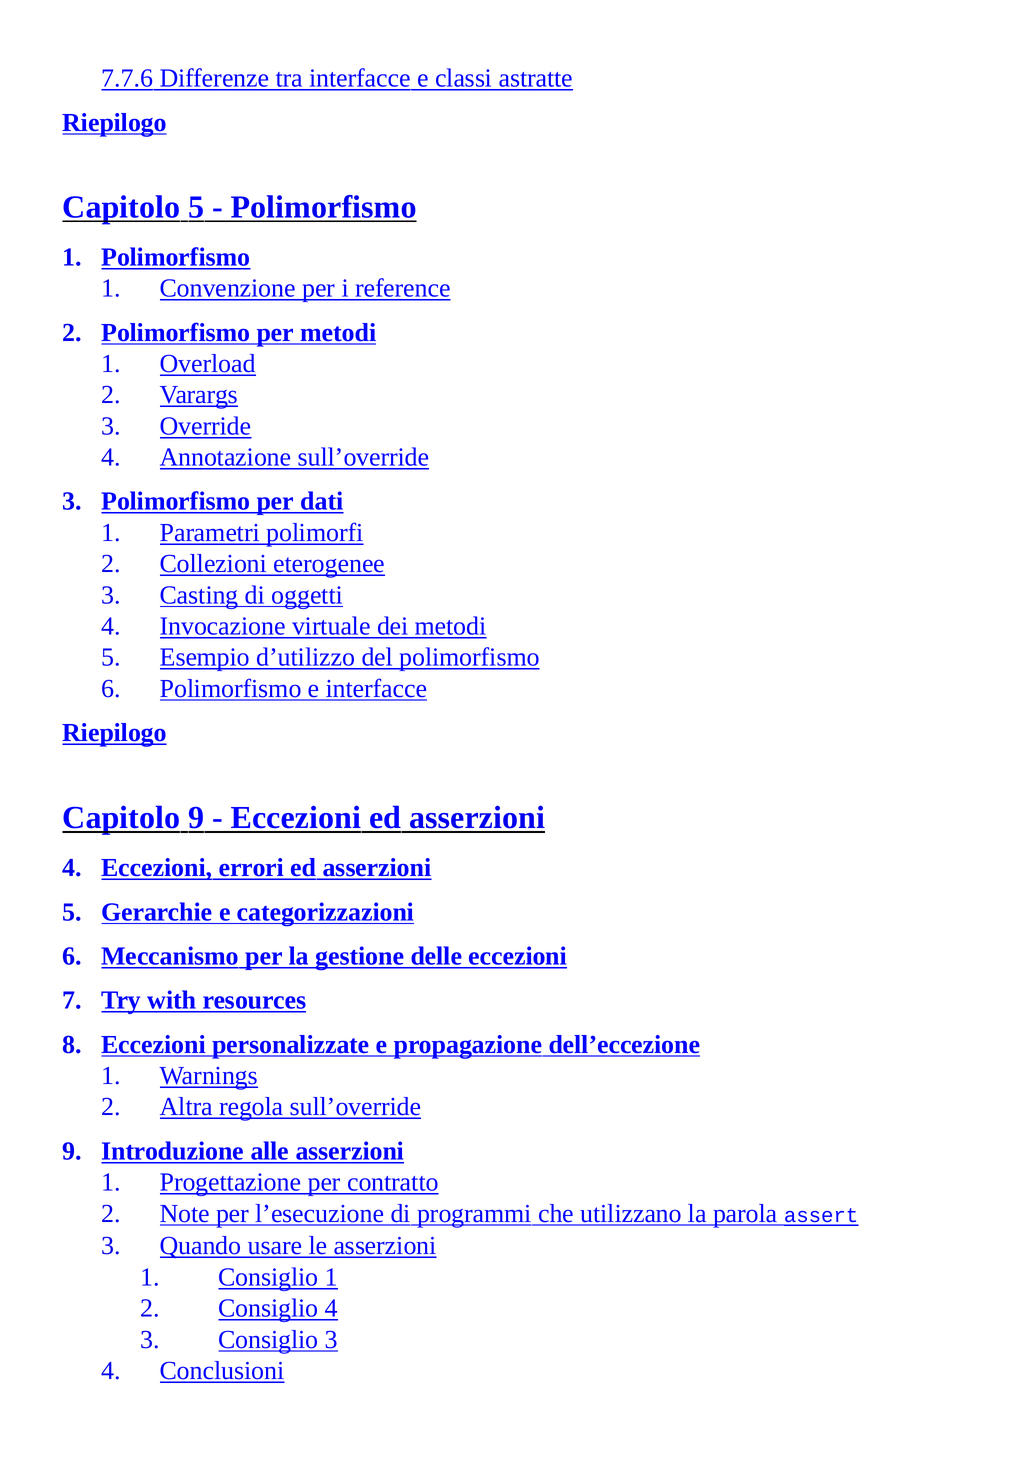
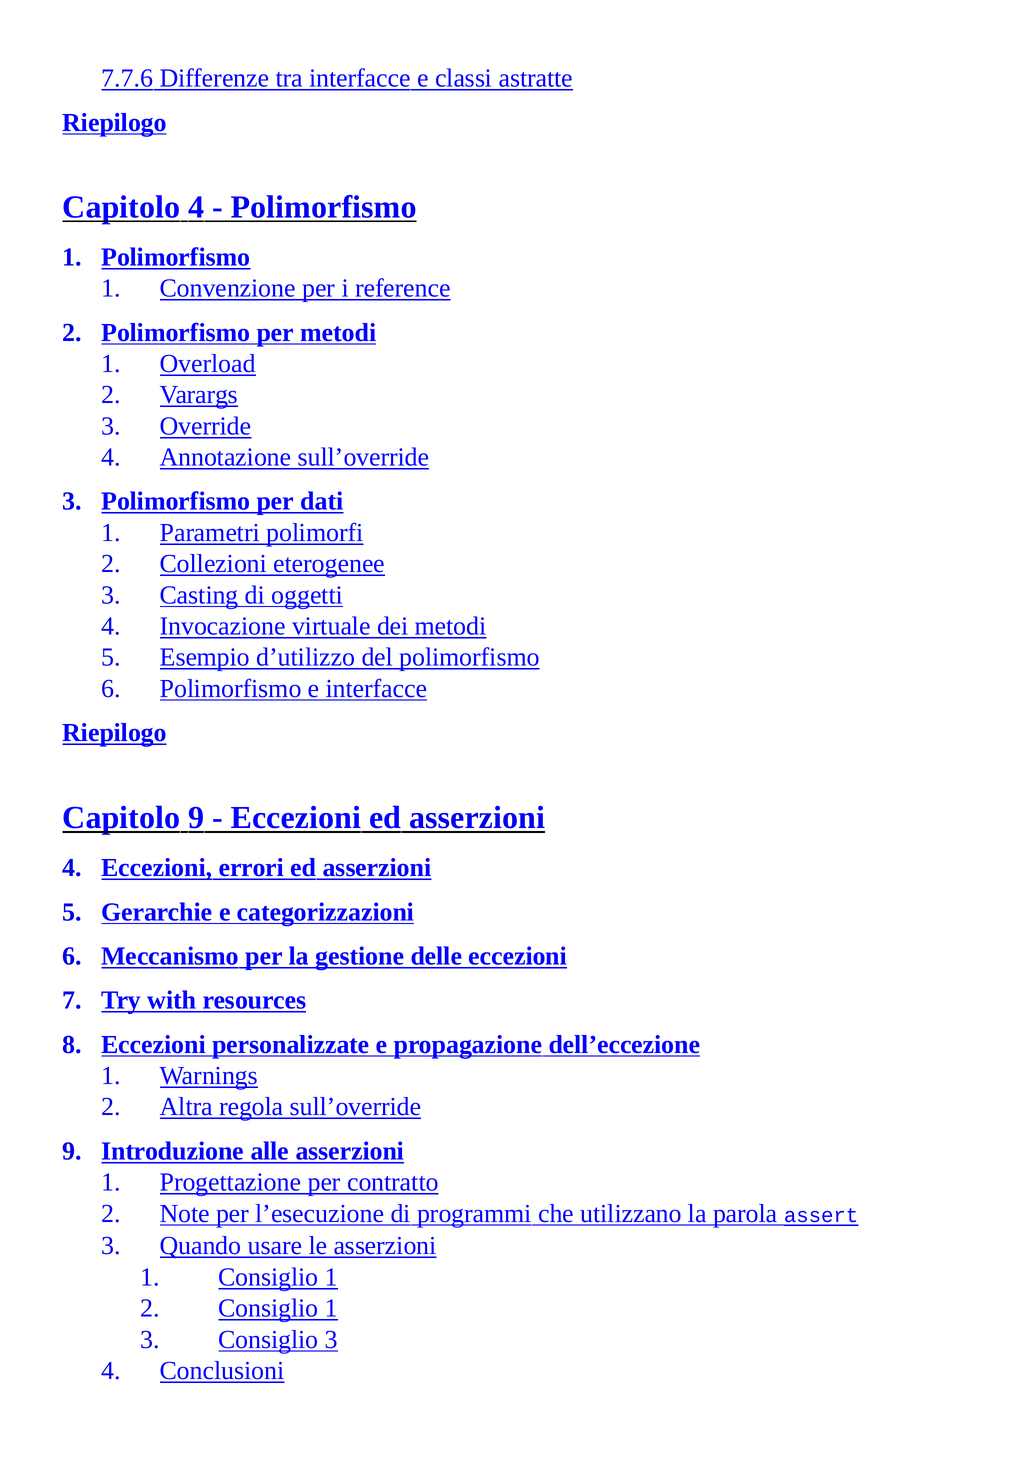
Capitolo 5: 5 -> 4 (196, 207)
2 Consiglio 4: 4 -> 1 (331, 1308)
